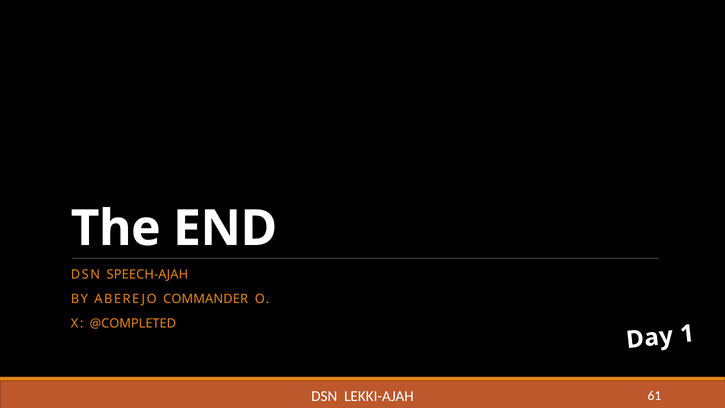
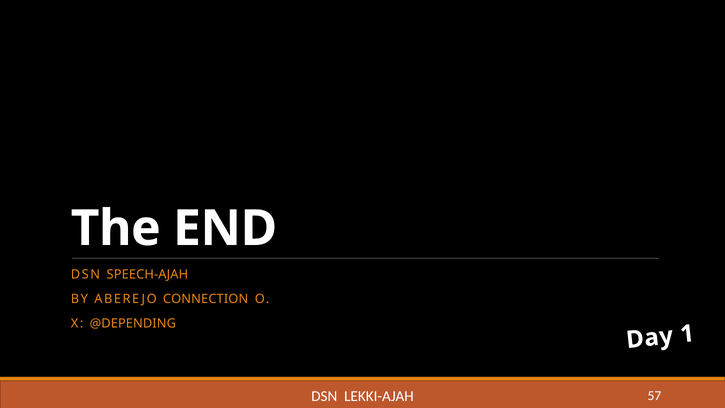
COMMANDER: COMMANDER -> CONNECTION (206, 299)
@COMPLETED: @COMPLETED -> @DEPENDING (133, 323)
61: 61 -> 57 (654, 396)
